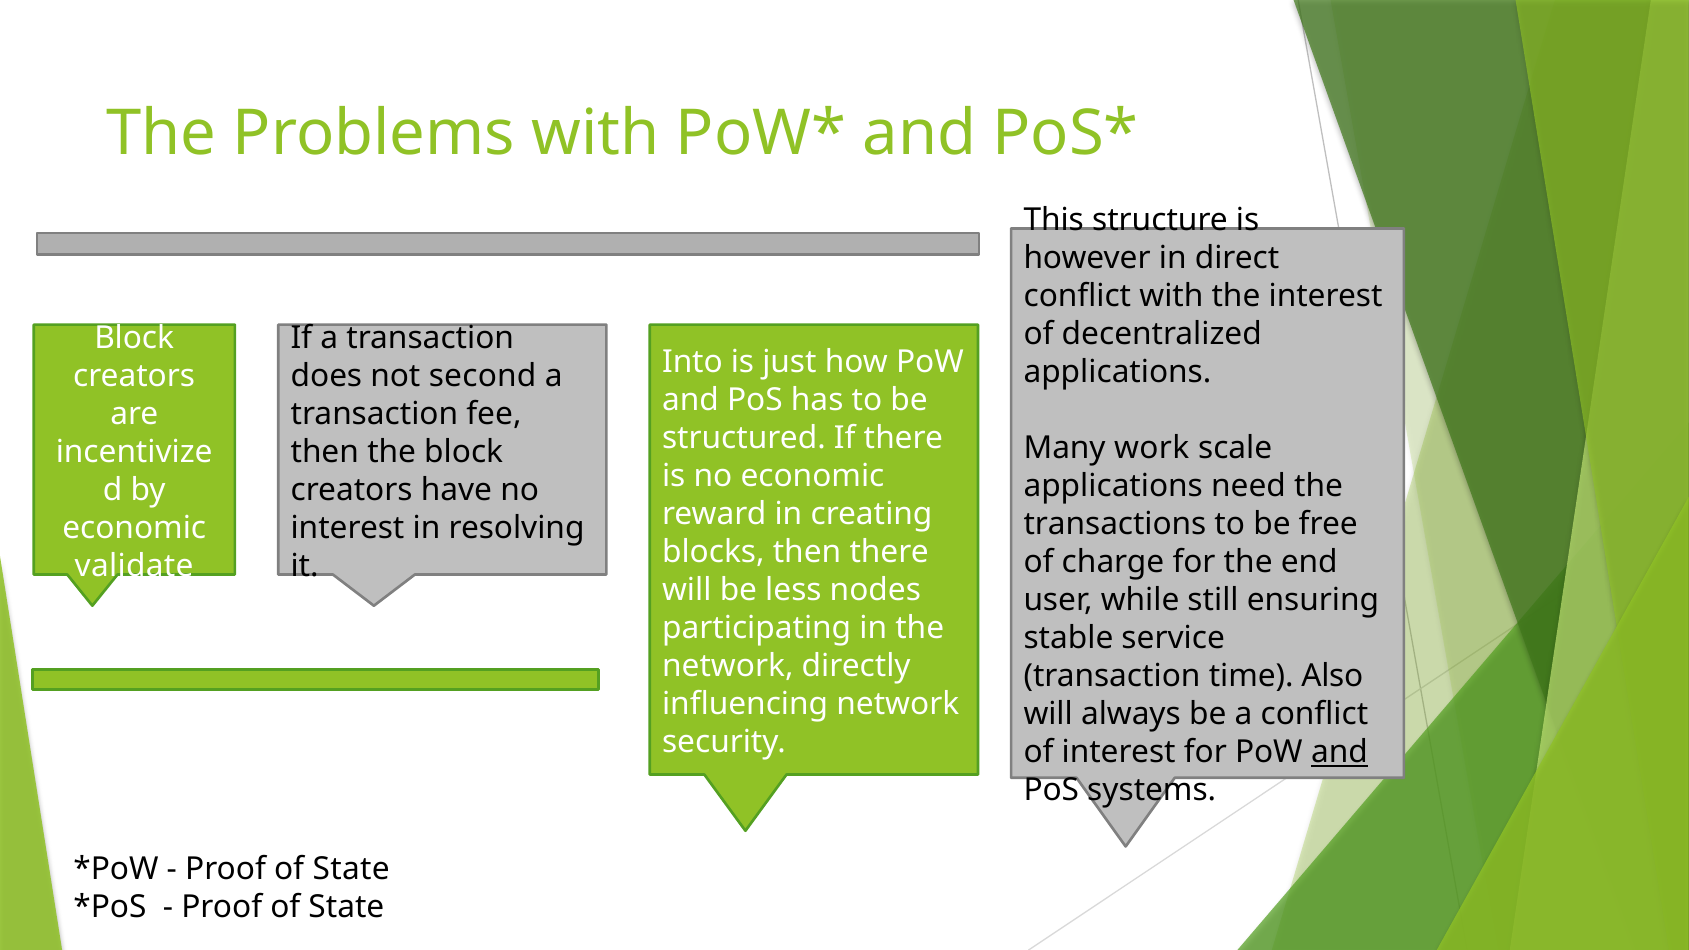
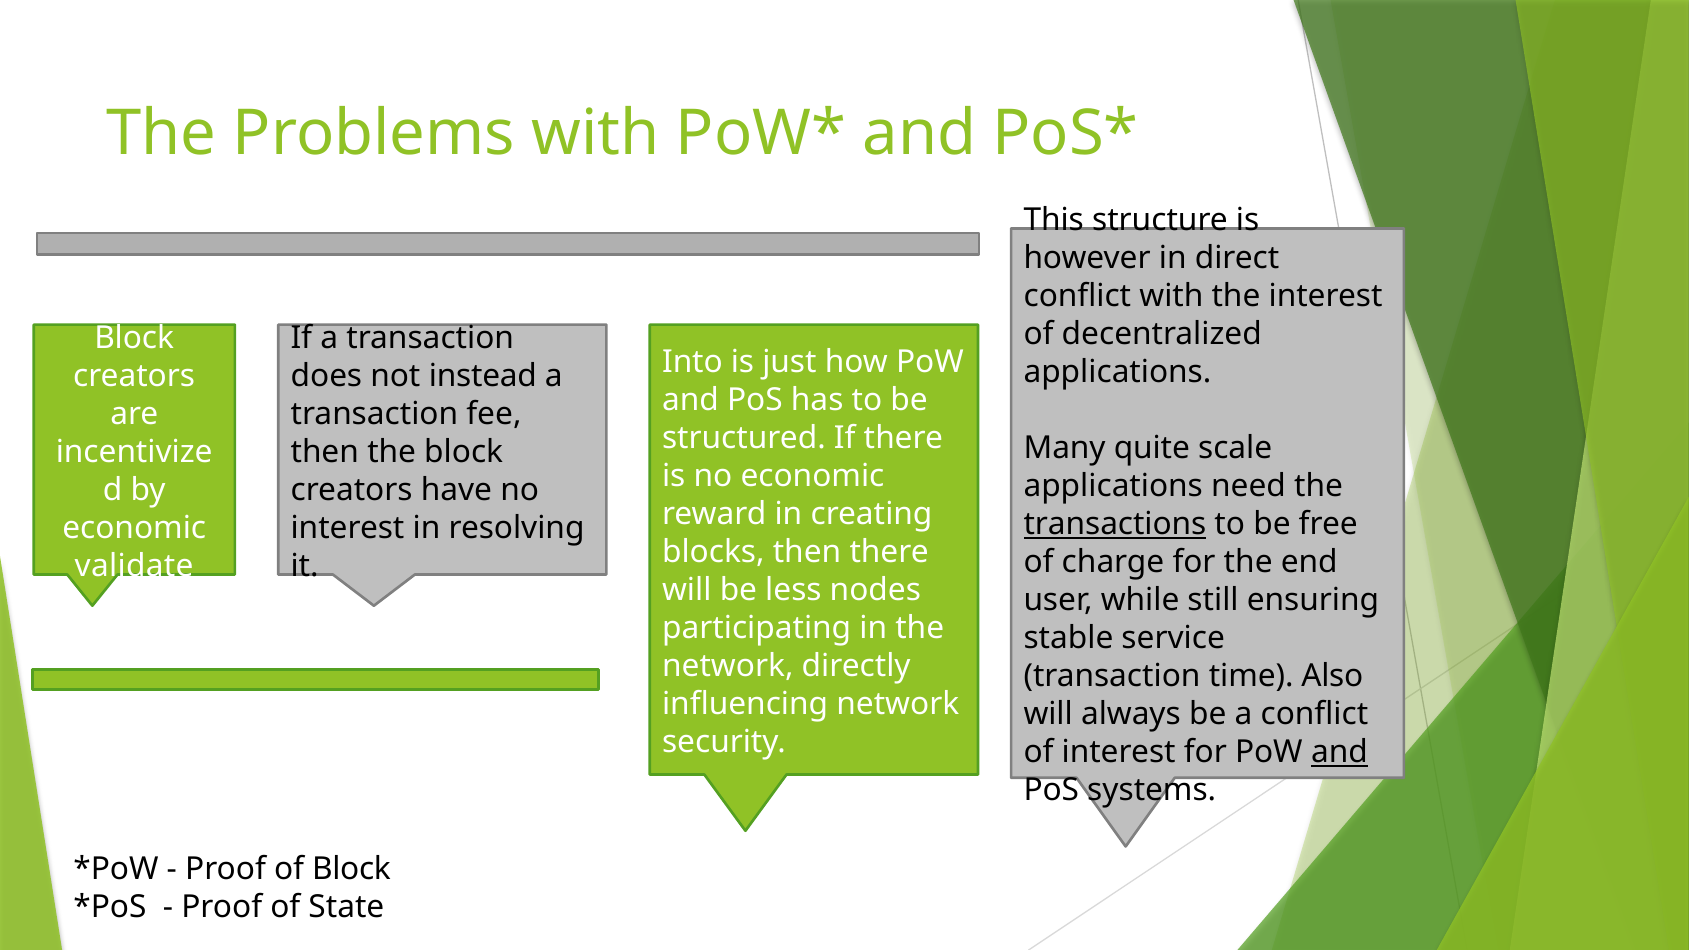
second: second -> instead (483, 376)
work: work -> quite (1152, 448)
transactions underline: none -> present (1115, 524)
State: State -> Block (351, 869)
